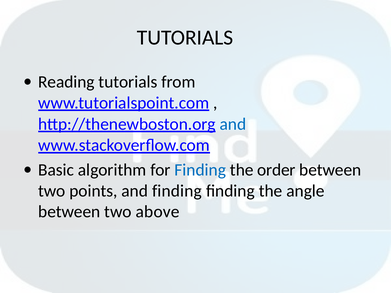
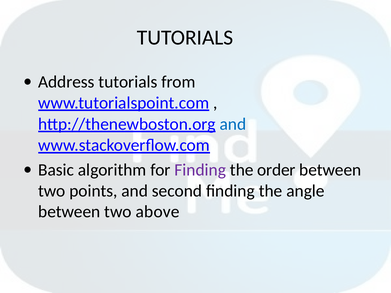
Reading: Reading -> Address (66, 82)
Finding colour: blue -> purple (200, 170)
and finding: finding -> second (177, 191)
